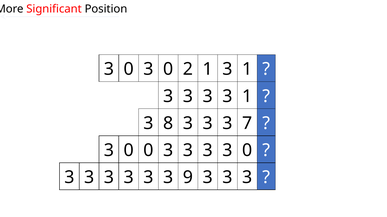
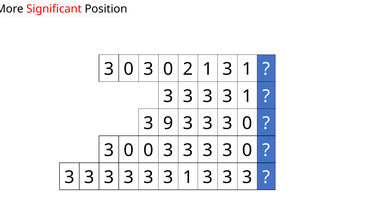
8: 8 -> 9 (168, 124)
7: 7 -> 0 (247, 124)
9: 9 -> 1 (188, 178)
